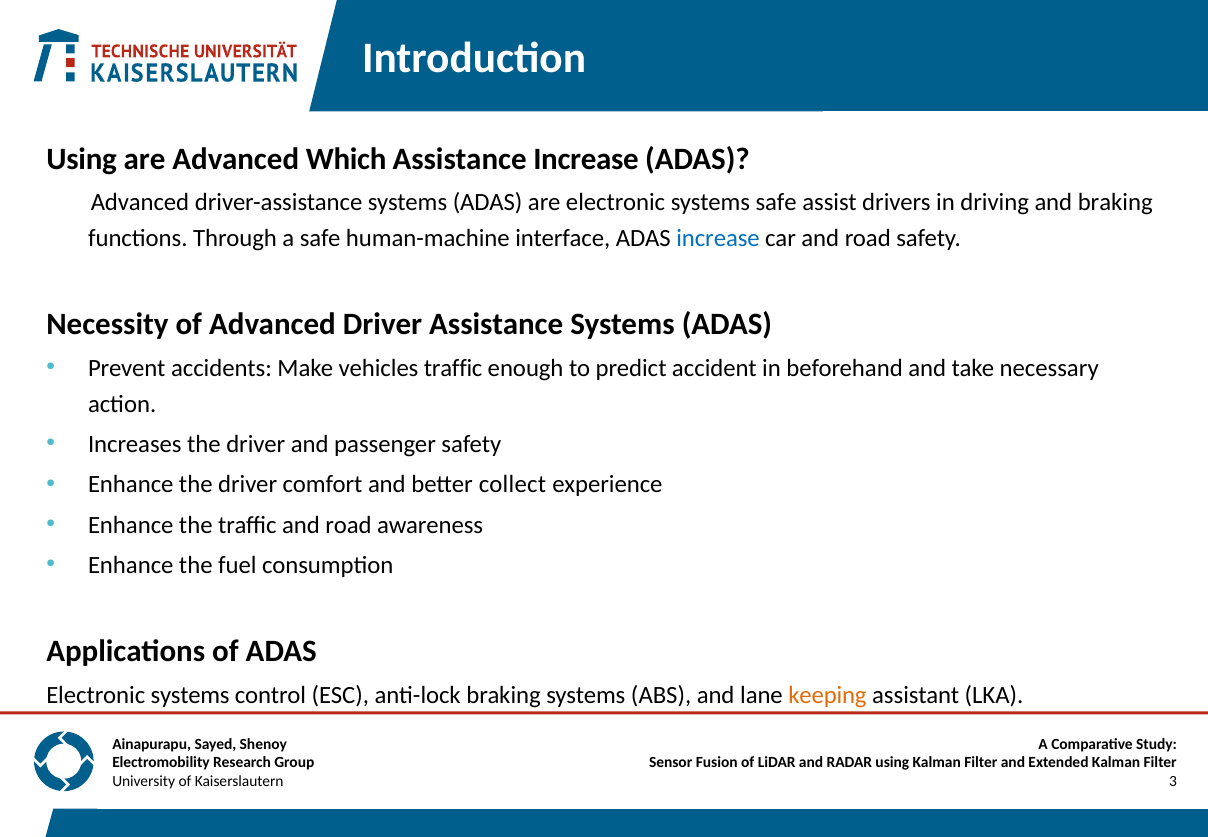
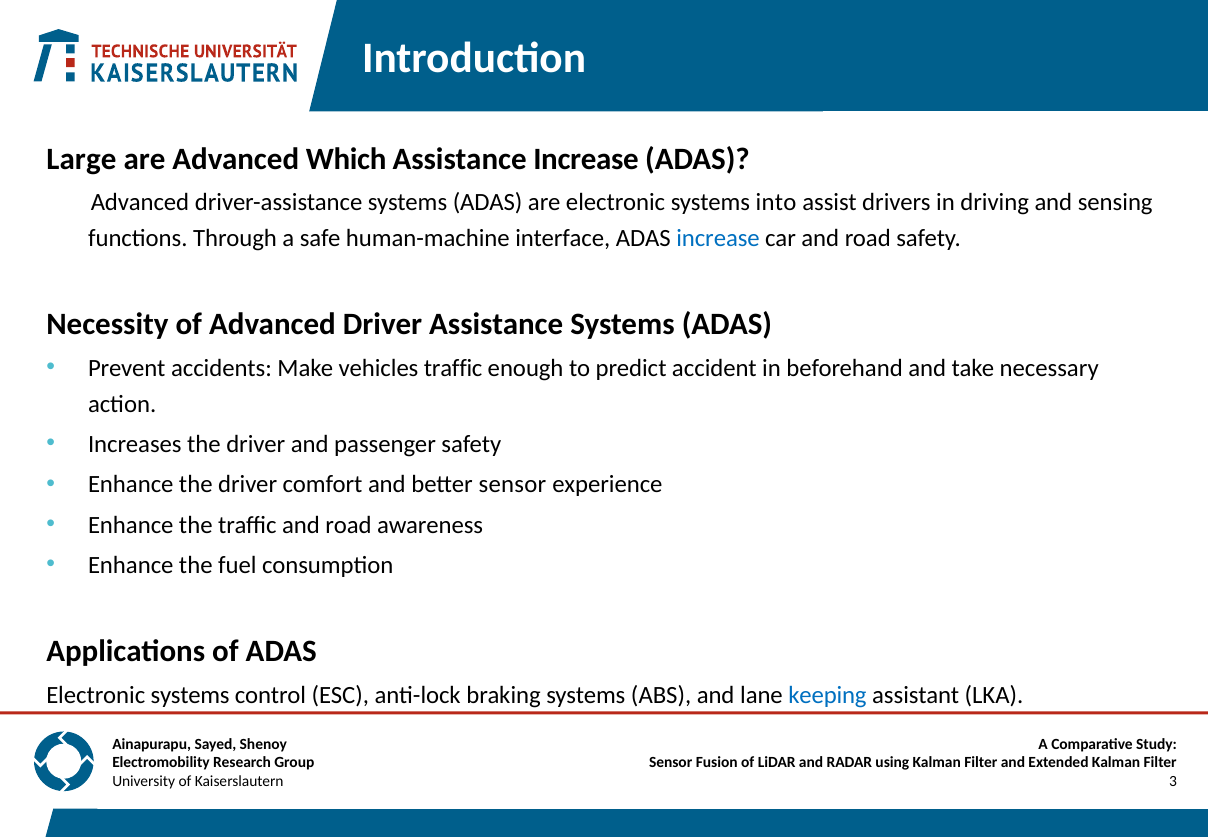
Using: Using -> Large (81, 159)
systems safe: safe -> into (776, 202)
and braking: braking -> sensing (1115, 202)
better collect: collect -> sensor (512, 484)
keeping colour: orange -> blue (828, 695)
